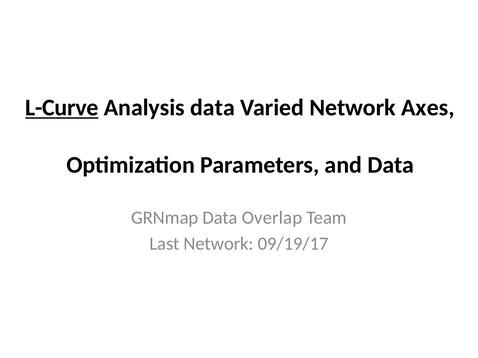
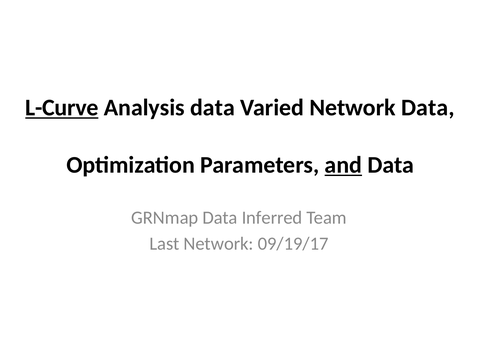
Network Axes: Axes -> Data (428, 108)
and underline: none -> present (343, 165)
Overlap: Overlap -> Inferred (272, 218)
